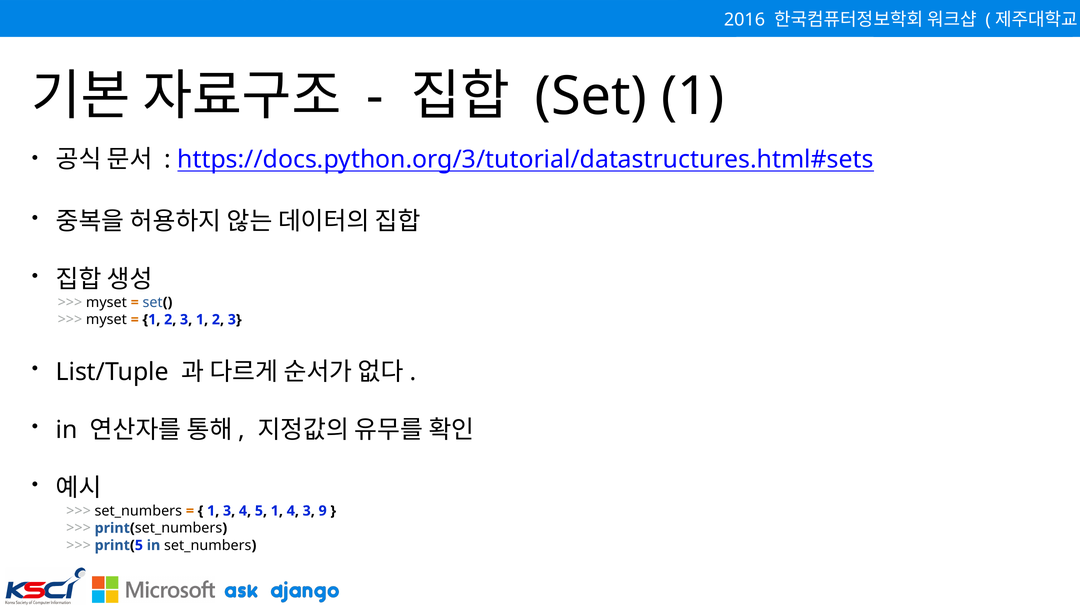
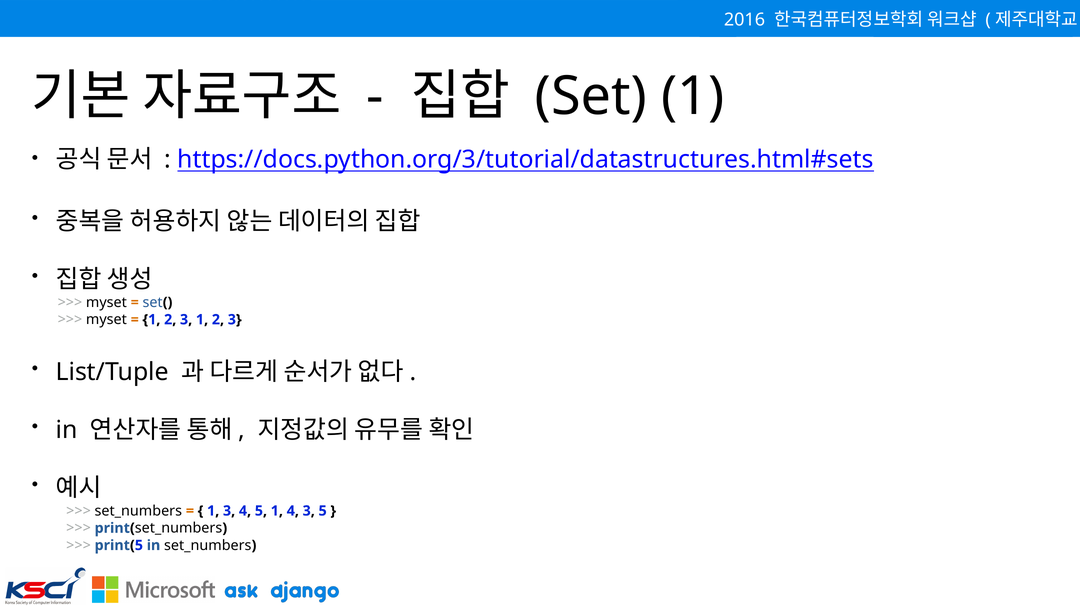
3 9: 9 -> 5 (323, 510)
